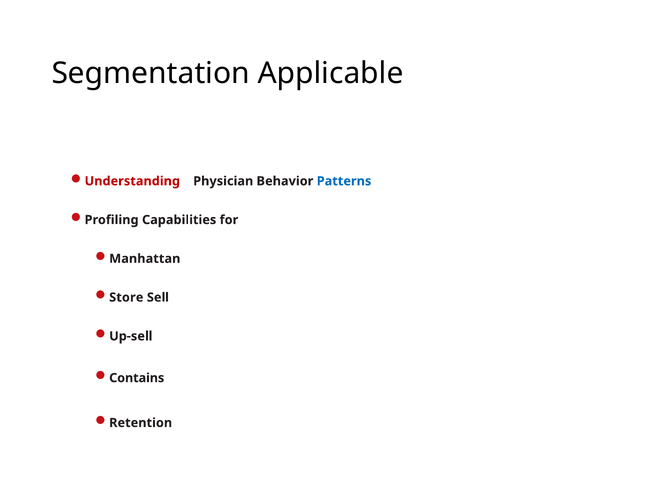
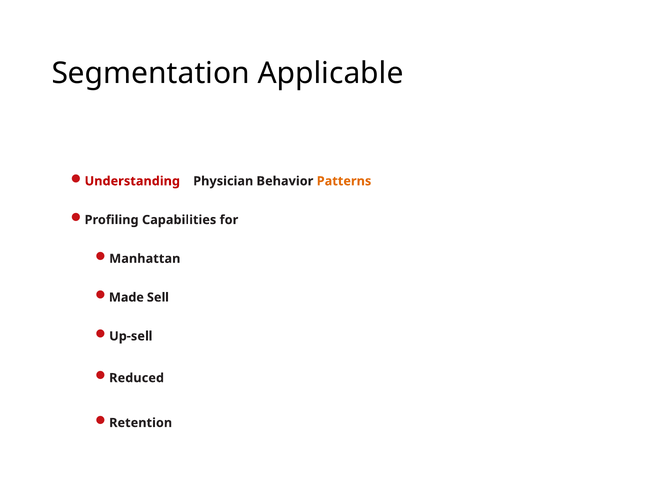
Patterns colour: blue -> orange (344, 181)
Store: Store -> Made (126, 298)
Contains: Contains -> Reduced (137, 378)
